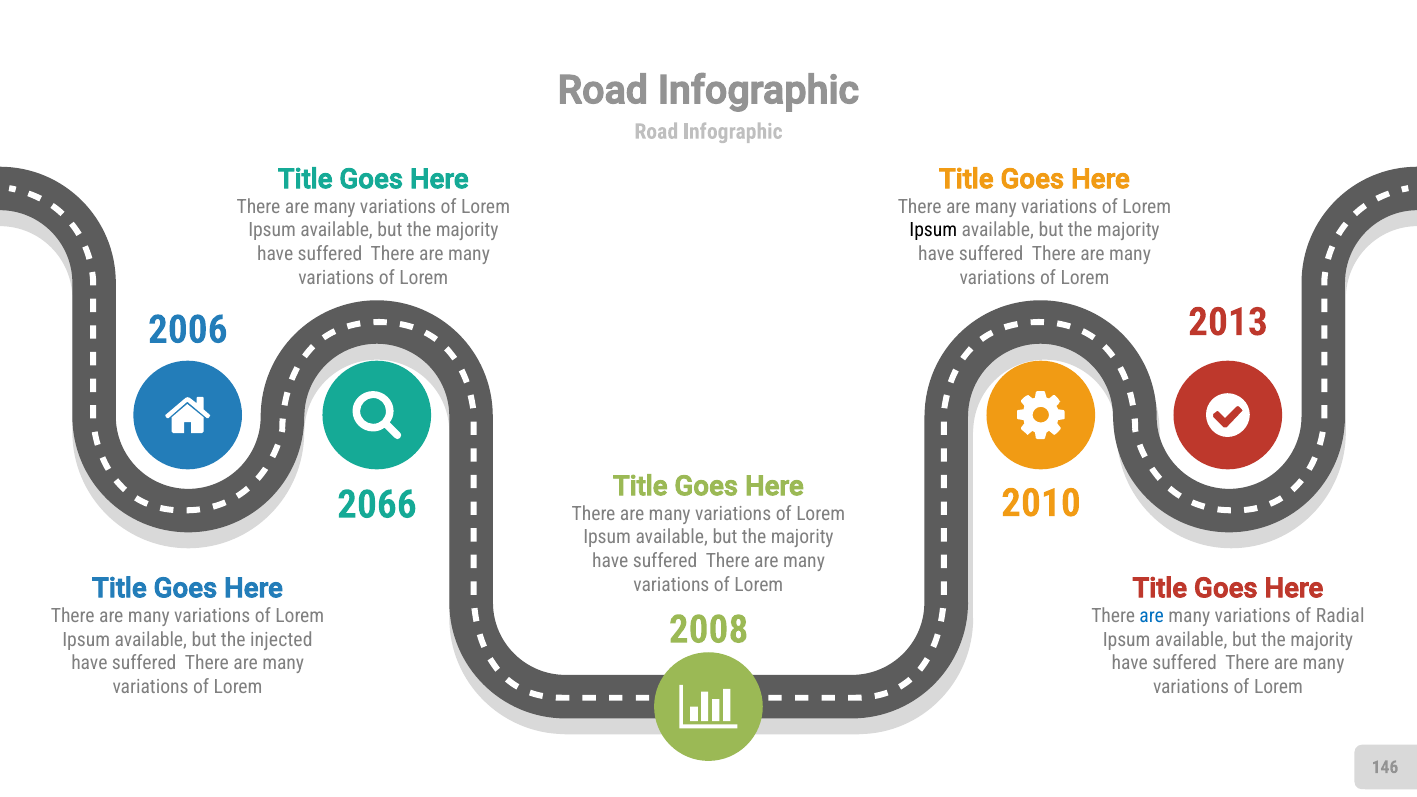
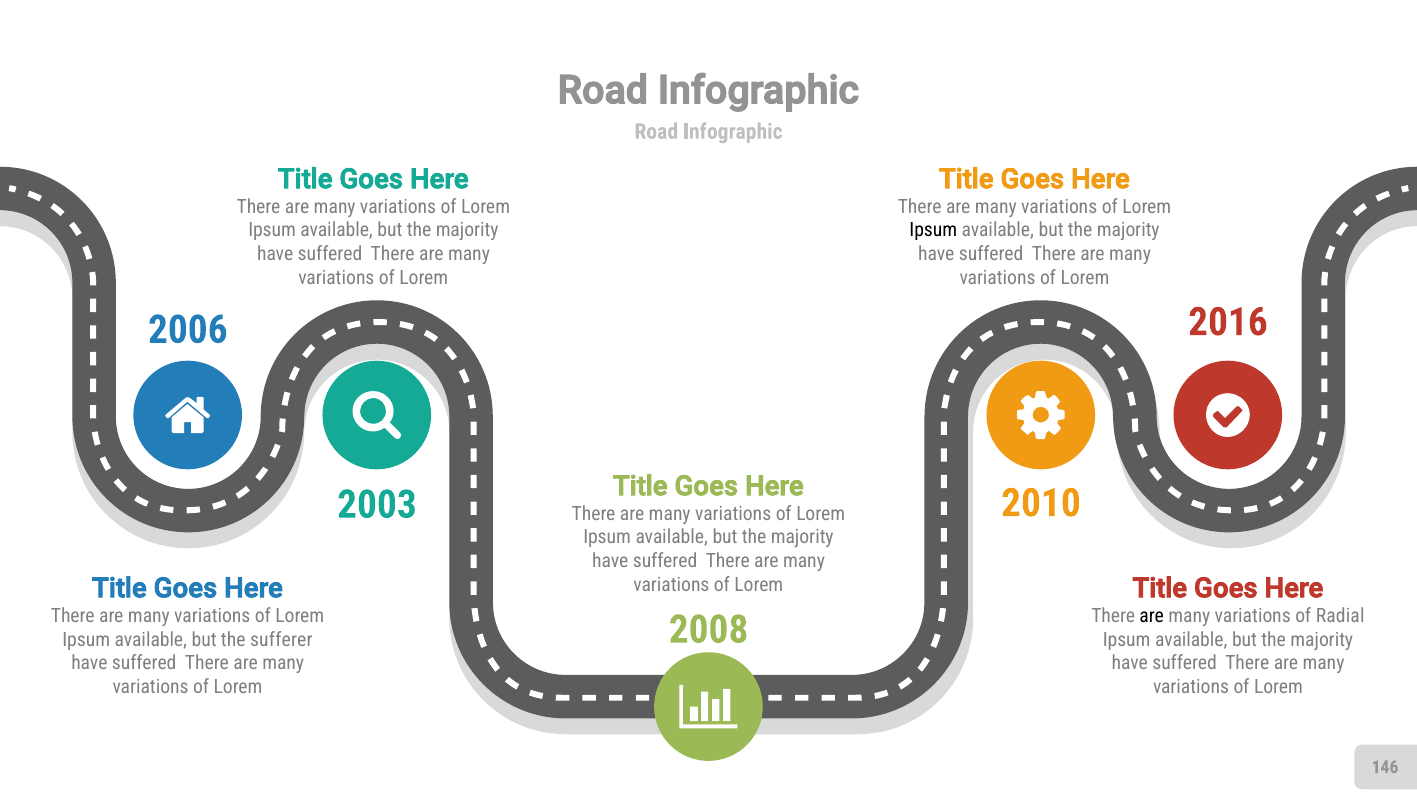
2013: 2013 -> 2016 (1228, 322)
2066: 2066 -> 2003 (377, 505)
are colour: blue -> black (1152, 616)
injected: injected -> sufferer (281, 640)
